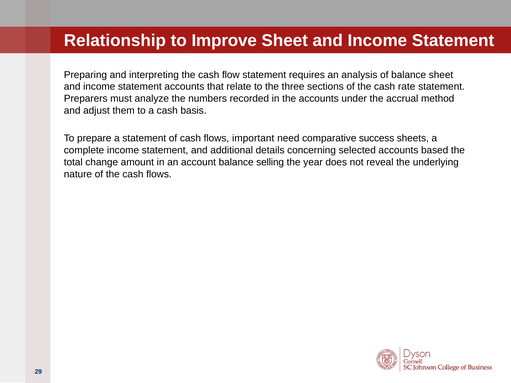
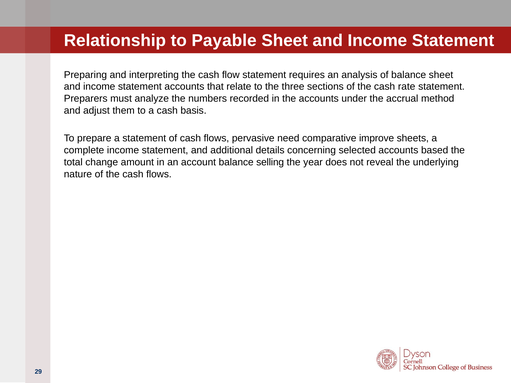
Improve: Improve -> Payable (224, 41)
important: important -> pervasive (253, 138)
success: success -> improve (377, 138)
